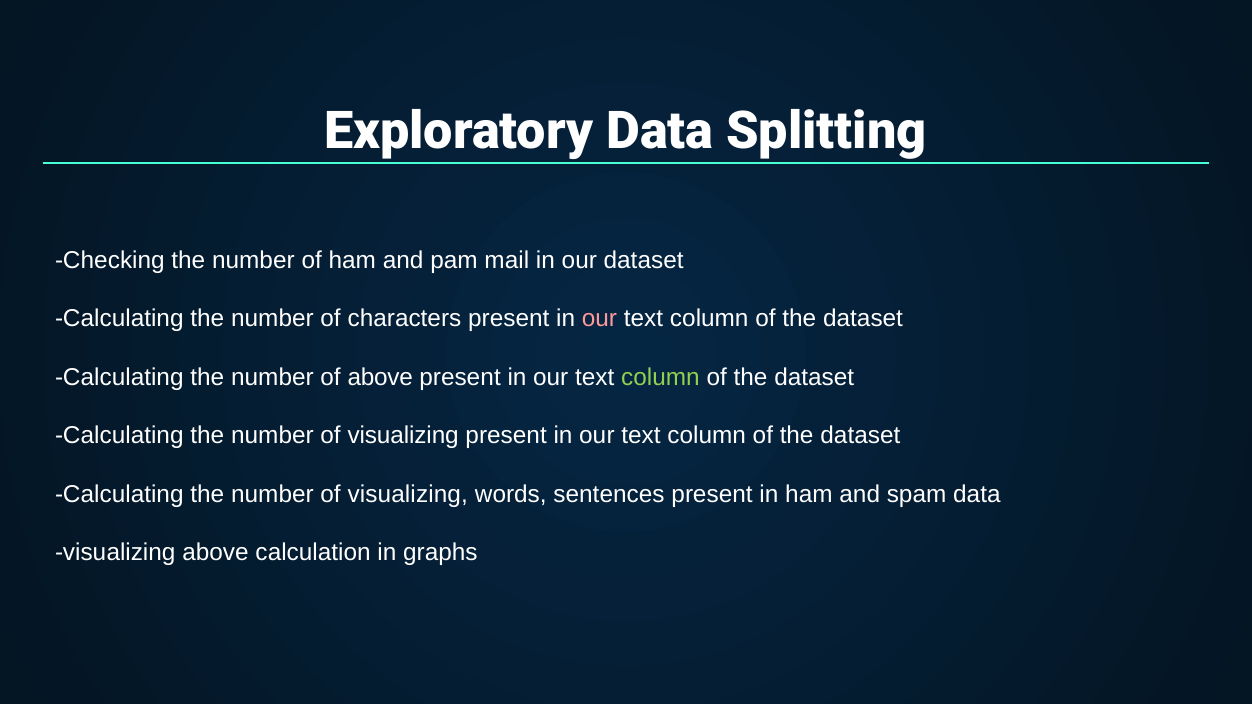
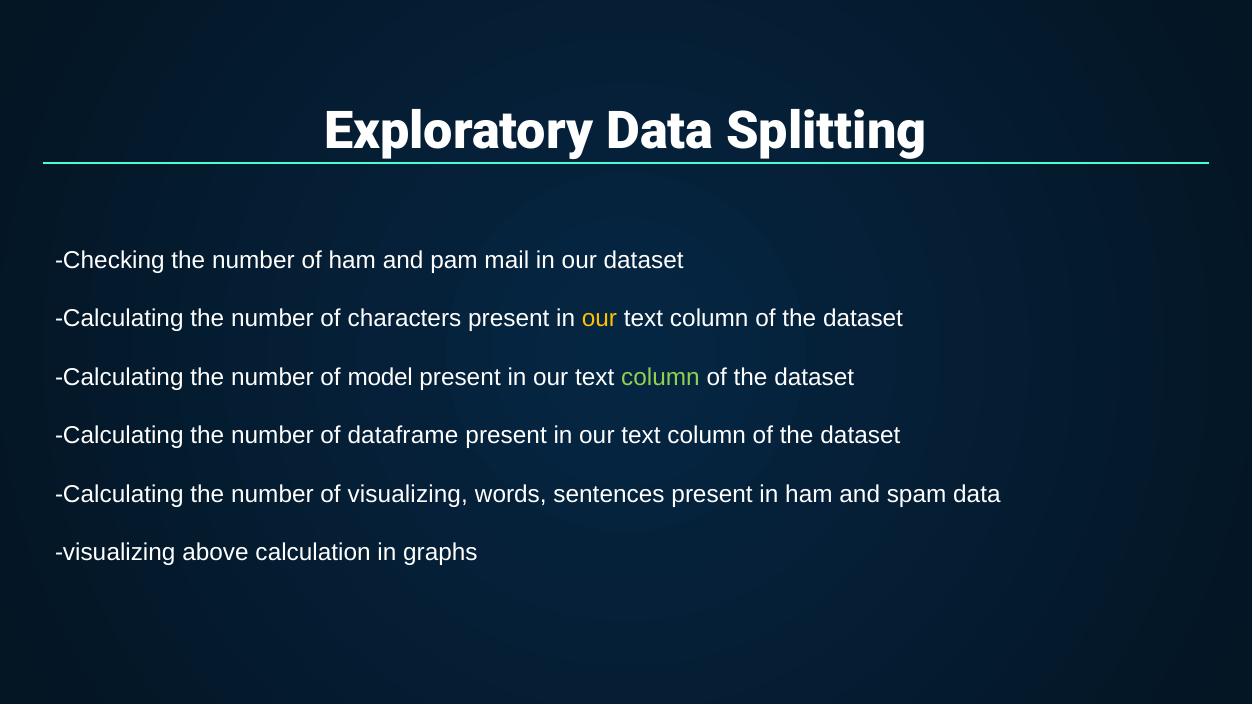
our colour: pink -> yellow (599, 319)
of above: above -> model (380, 377)
visualizing: visualizing -> dataframe (403, 436)
